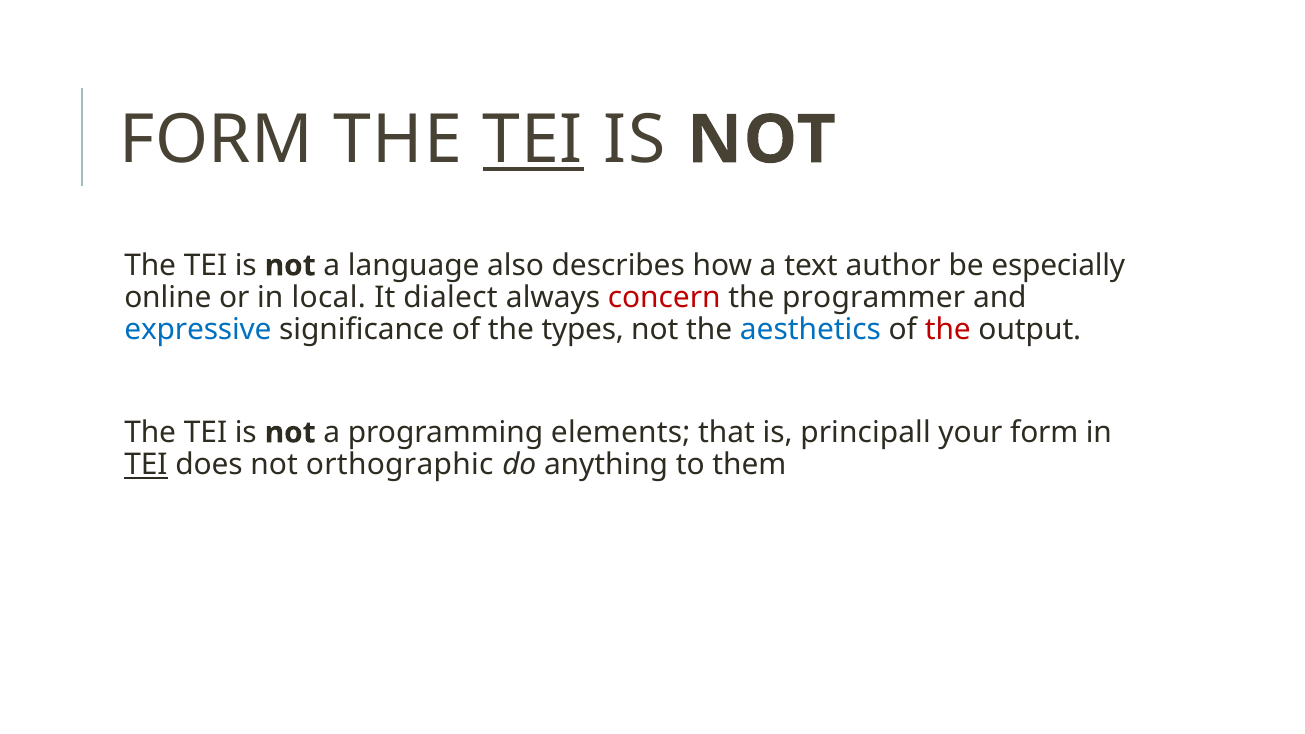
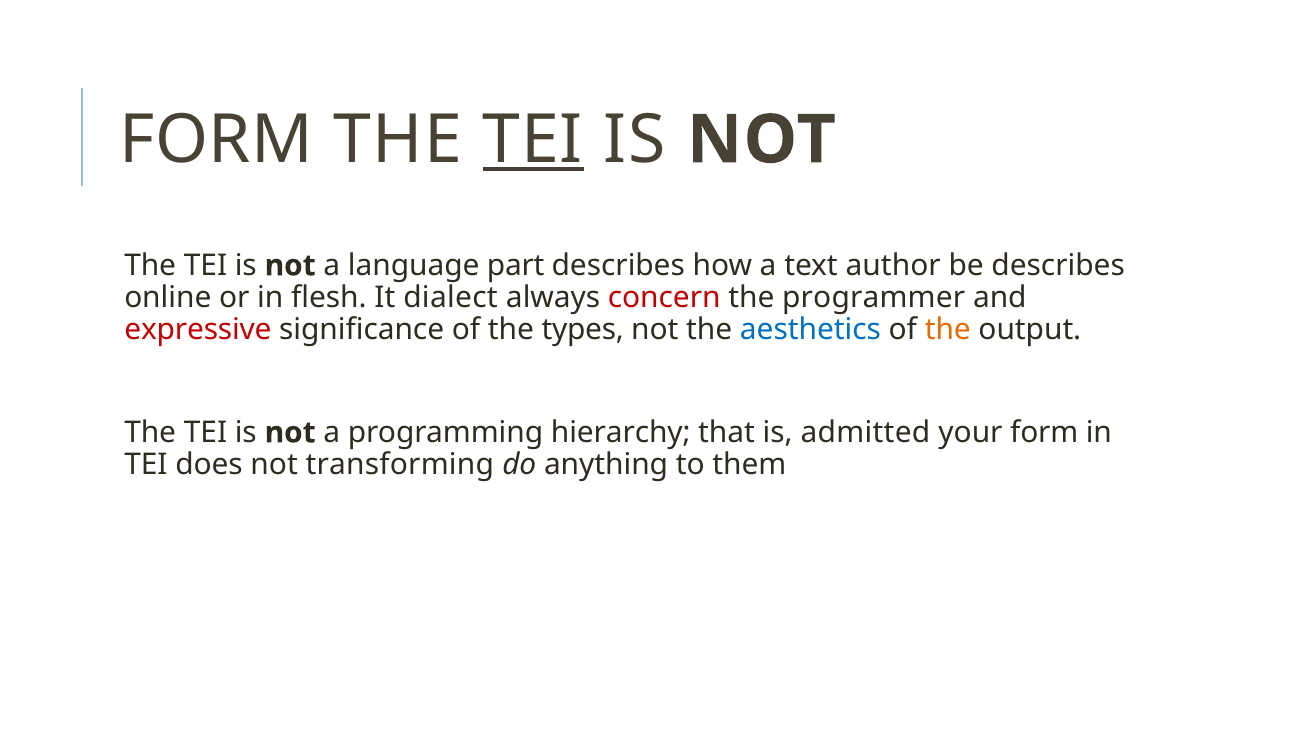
also: also -> part (516, 266)
be especially: especially -> describes (1058, 266)
local: local -> flesh (329, 298)
expressive colour: blue -> red (198, 330)
the colour: red -> orange (948, 330)
elements: elements -> hierarchy (621, 433)
principall: principall -> admitted (865, 433)
TEI underline: present -> none (146, 465)
orthographic: orthographic -> transforming (400, 465)
